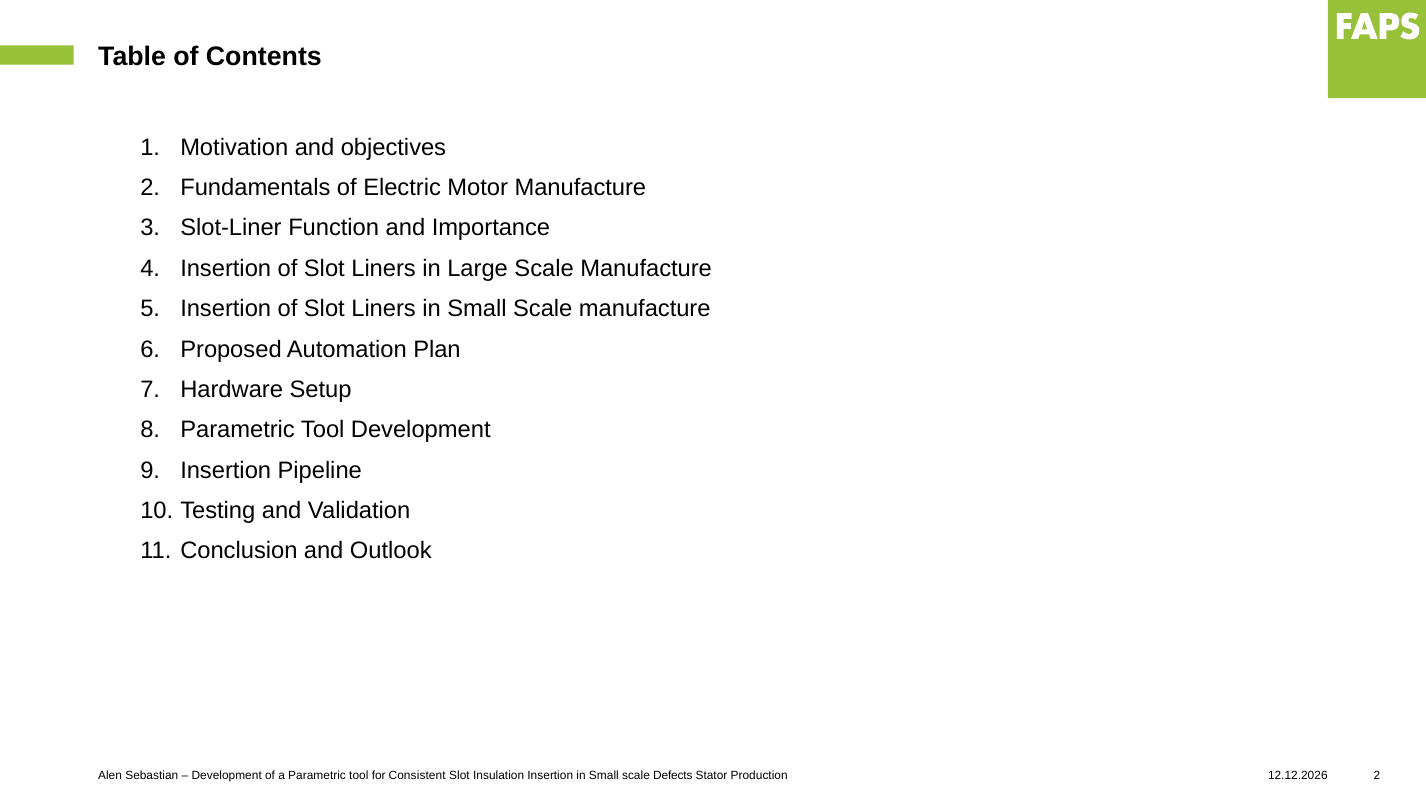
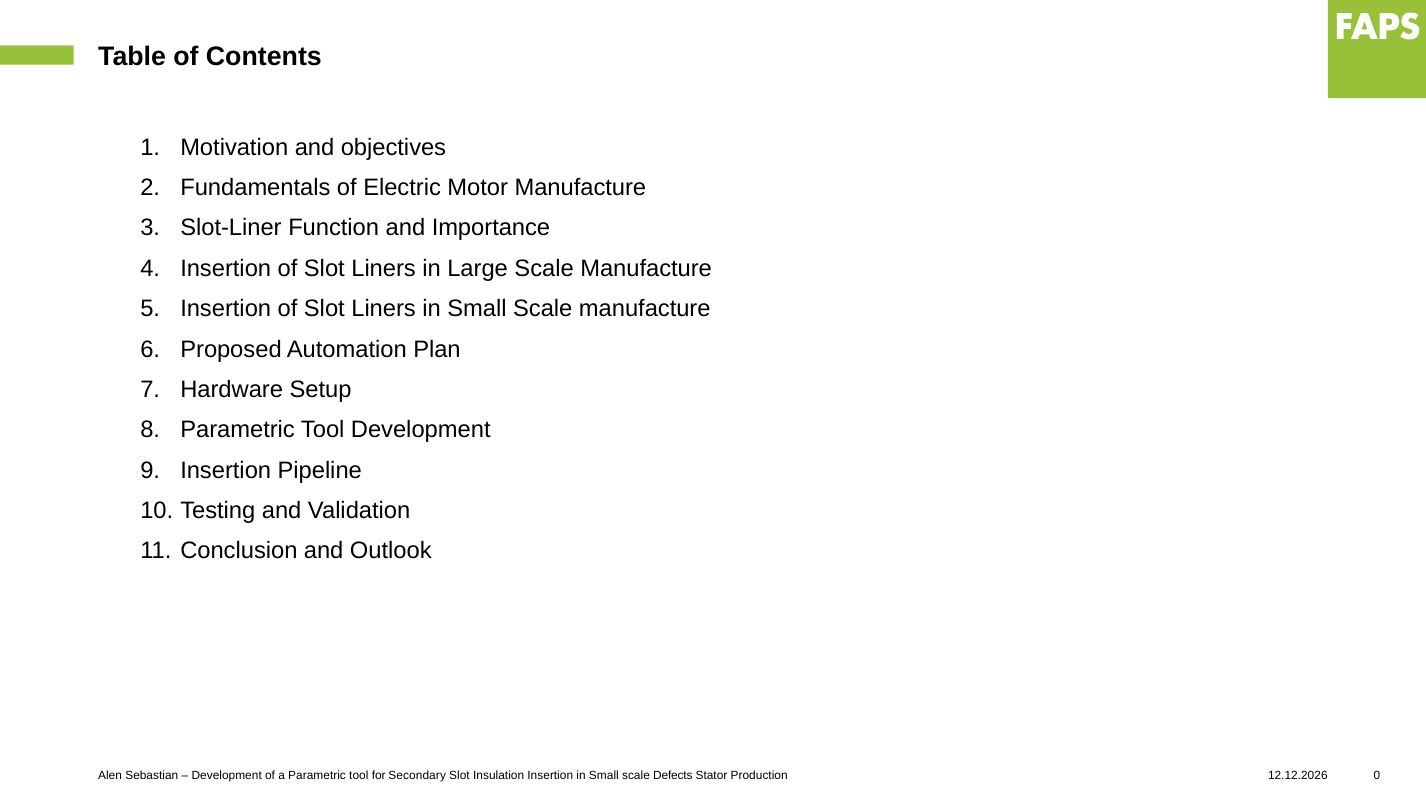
Consistent: Consistent -> Secondary (417, 776)
Production 2: 2 -> 0 (1377, 776)
